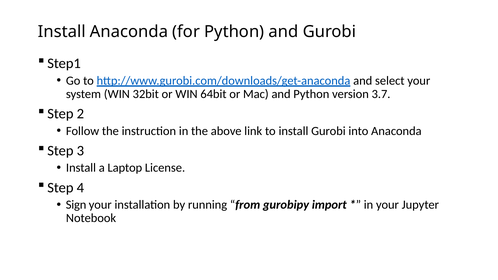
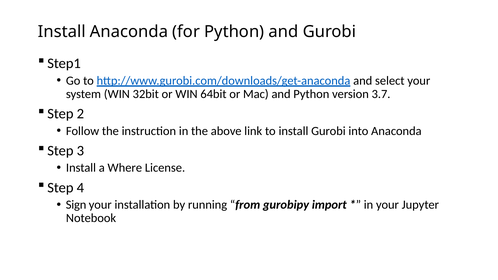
Laptop: Laptop -> Where (125, 168)
